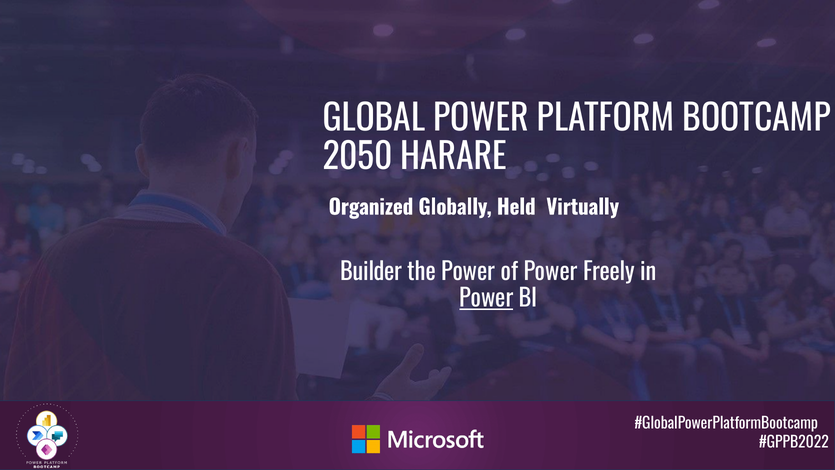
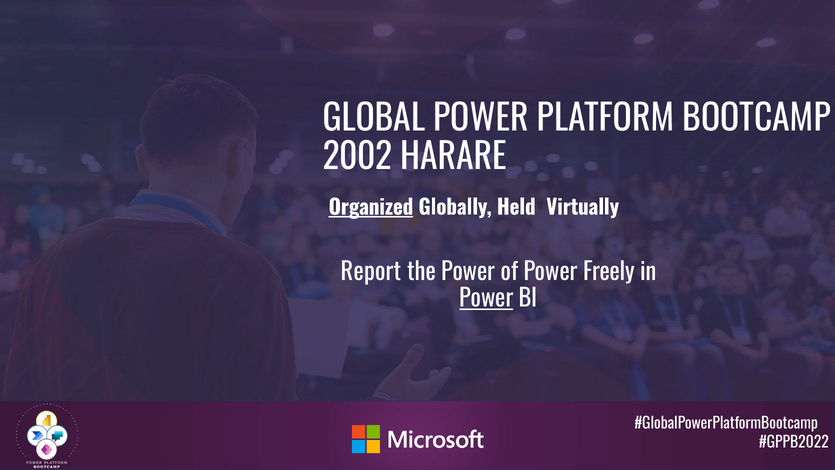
2050: 2050 -> 2002 (358, 157)
Organized underline: none -> present (371, 208)
Builder: Builder -> Report (371, 272)
